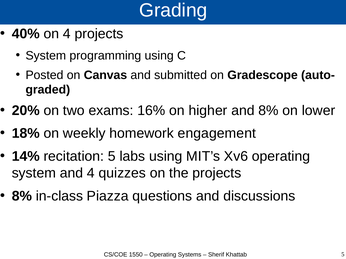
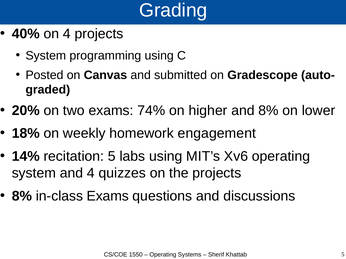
16%: 16% -> 74% (151, 111)
in-class Piazza: Piazza -> Exams (108, 196)
